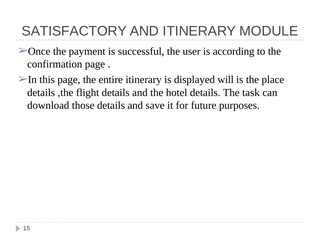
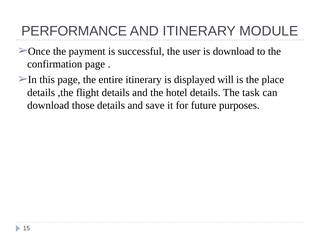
SATISFACTORY: SATISFACTORY -> PERFORMANCE (74, 31)
is according: according -> download (234, 51)
